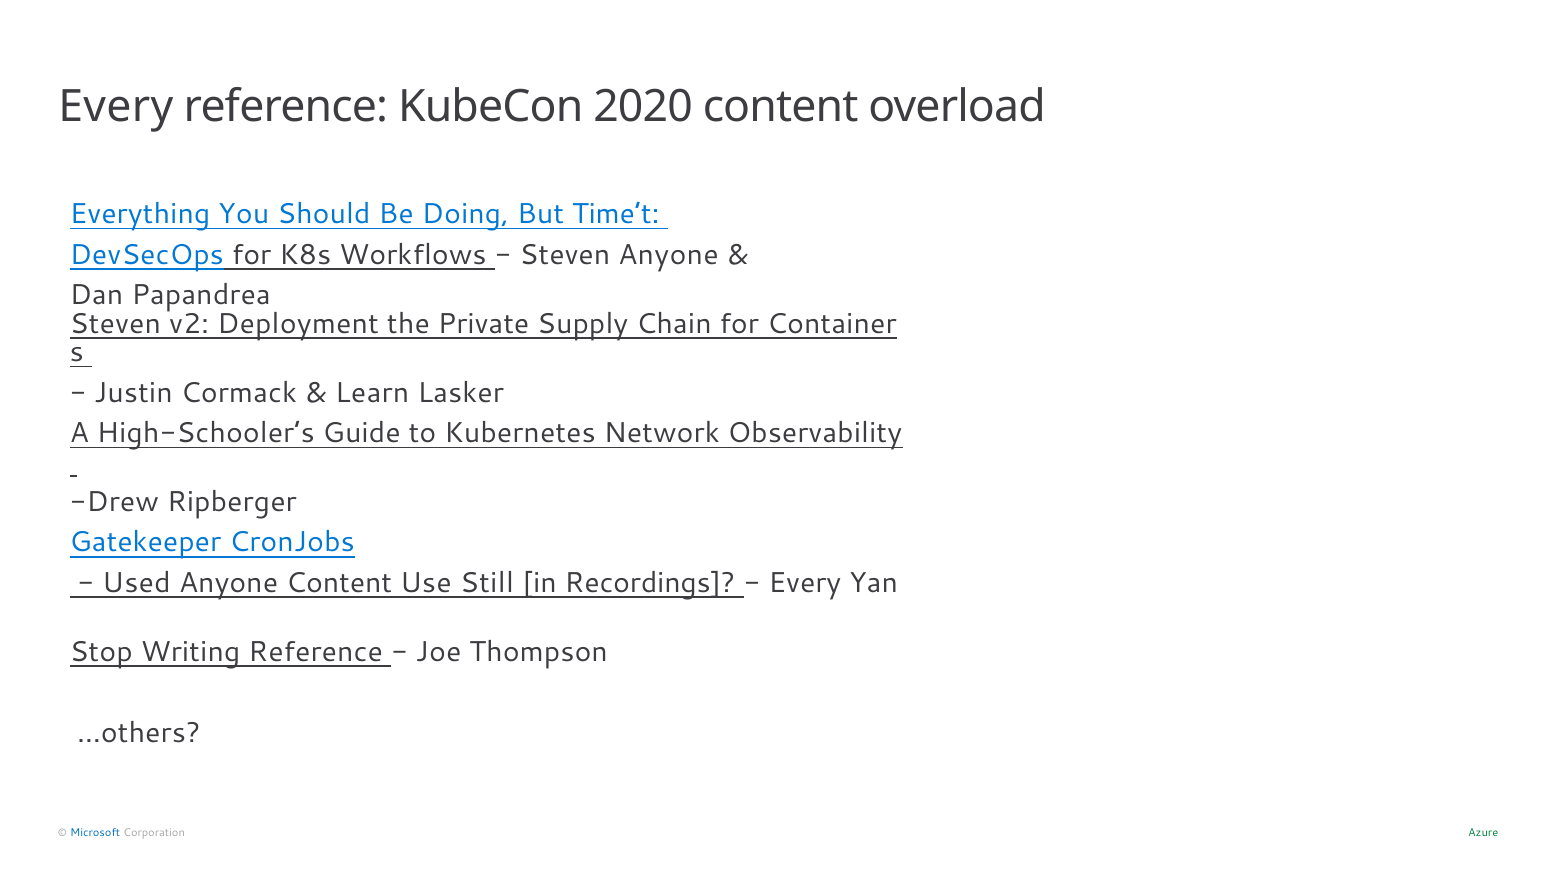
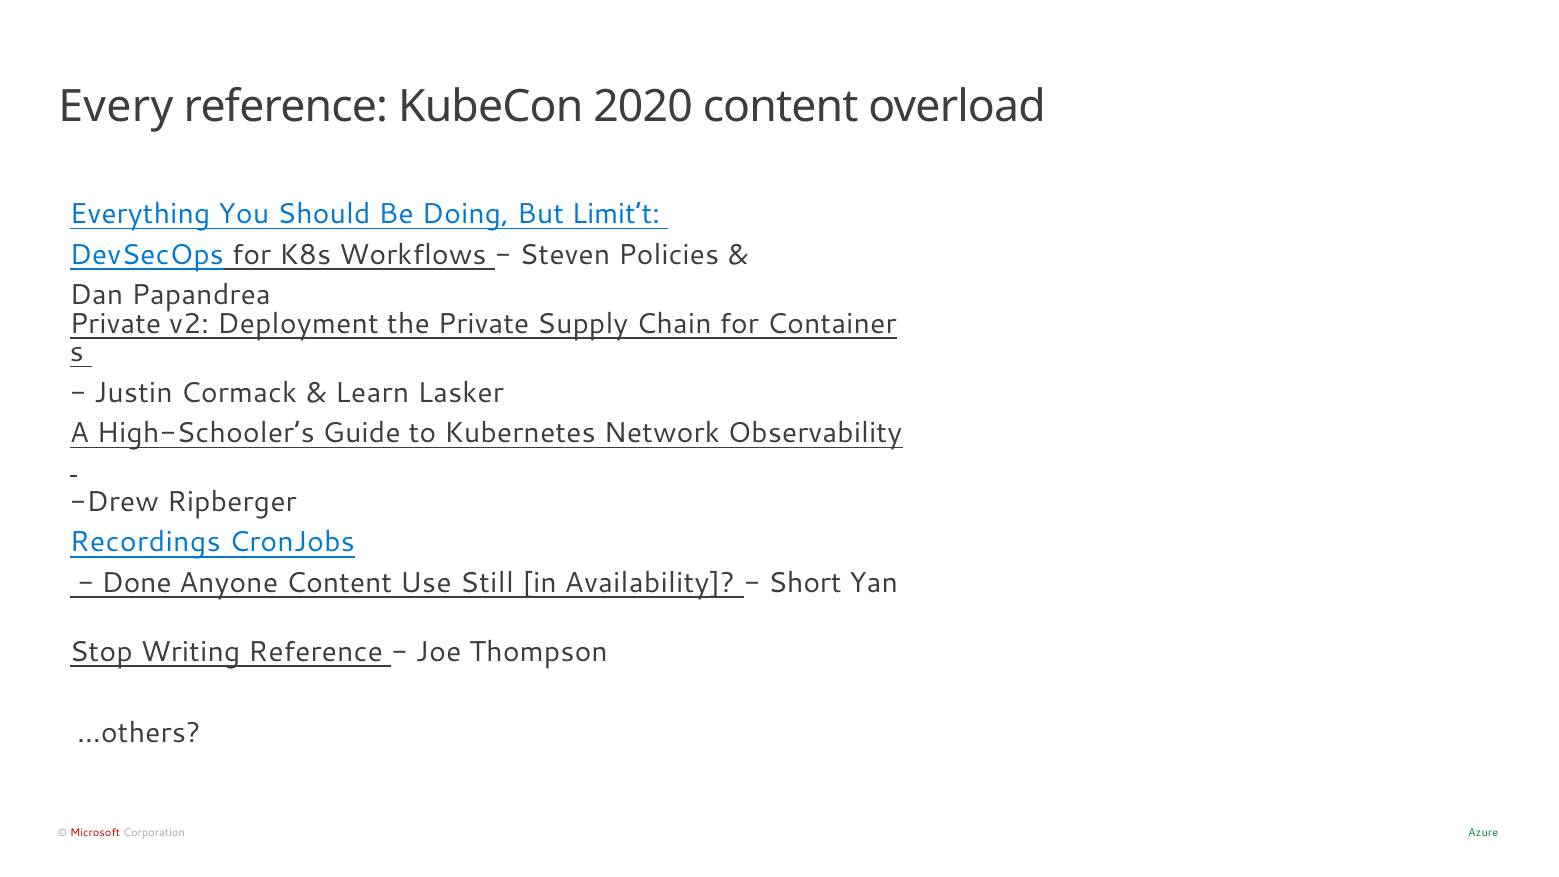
Time’t: Time’t -> Limit’t (616, 214)
Steven Anyone: Anyone -> Policies (669, 255)
Steven: Steven -> Private (115, 323)
Gatekeeper: Gatekeeper -> Recordings (145, 542)
Used: Used -> Done (137, 583)
Recordings: Recordings -> Availability (650, 583)
Every: Every -> Short (805, 583)
Microsoft colour: blue -> red (95, 833)
